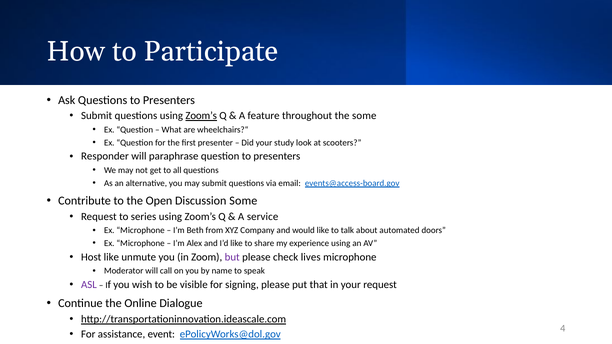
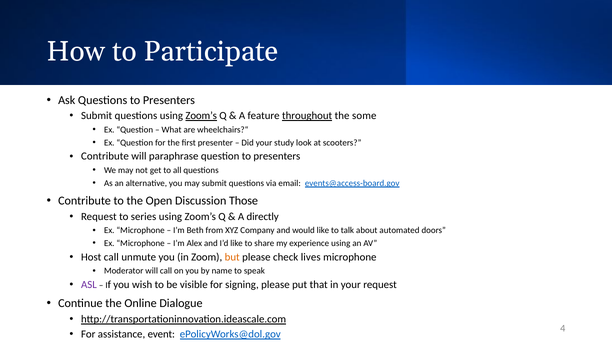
throughout underline: none -> present (307, 116)
Responder: Responder -> Contribute (105, 157)
Discussion Some: Some -> Those (243, 201)
service: service -> directly (263, 217)
Host like: like -> call (111, 257)
but colour: purple -> orange (232, 257)
